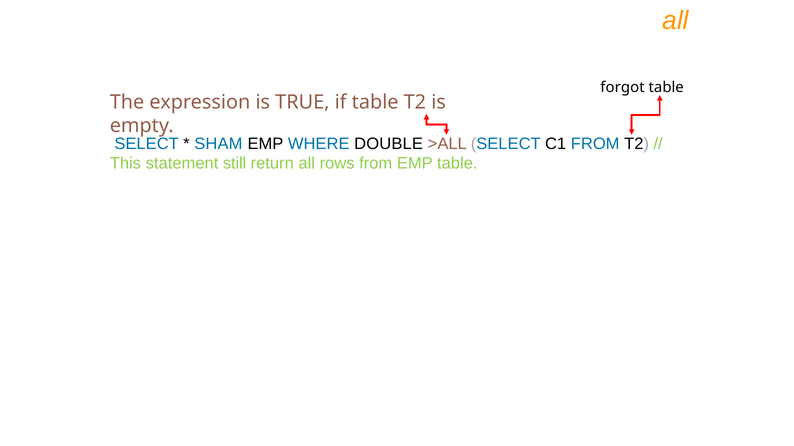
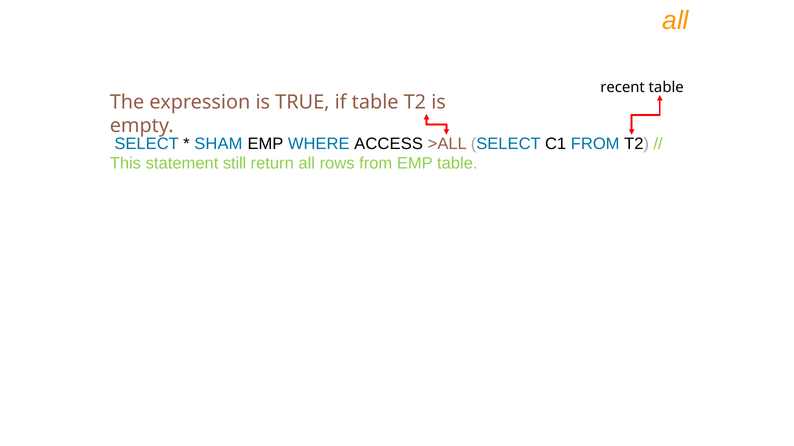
forgot: forgot -> recent (623, 87)
DOUBLE: DOUBLE -> ACCESS (389, 144)
